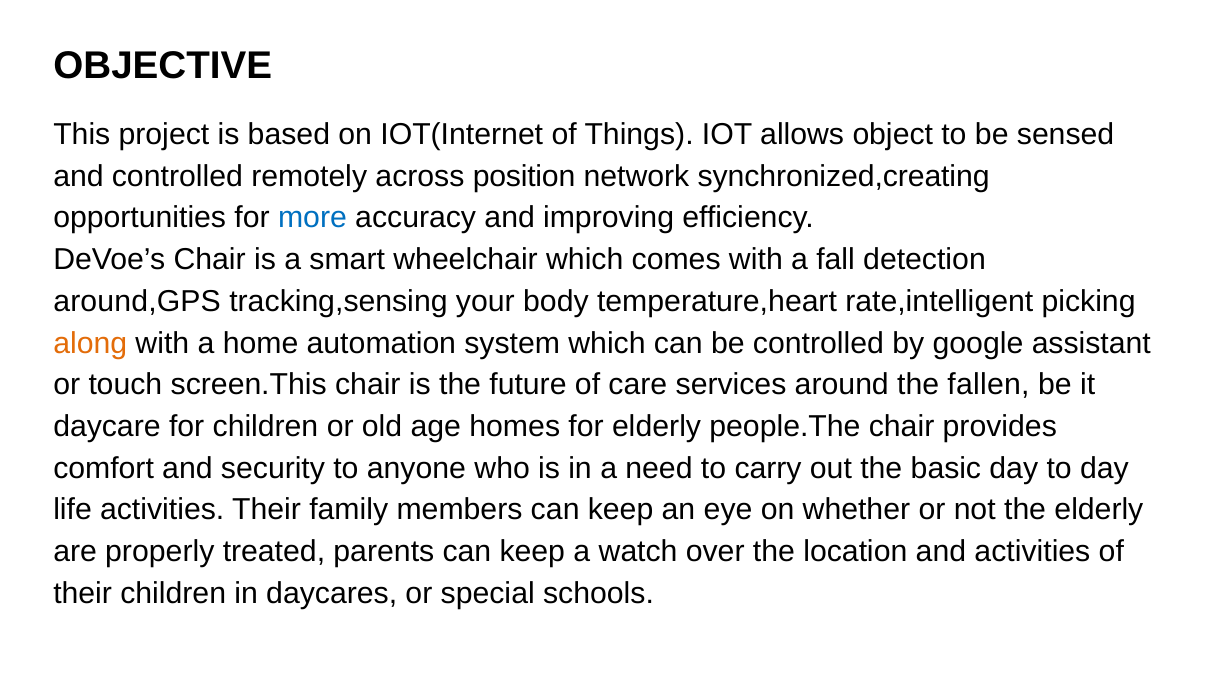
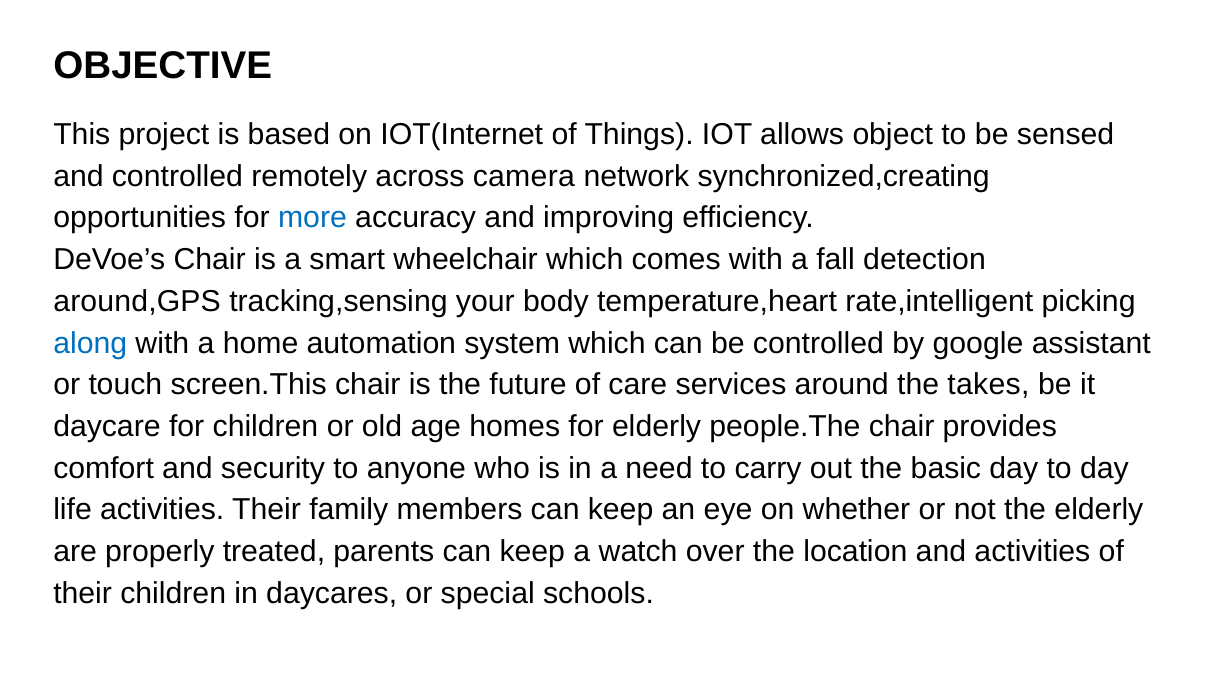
position: position -> camera (524, 176)
along colour: orange -> blue (90, 343)
fallen: fallen -> takes (988, 385)
